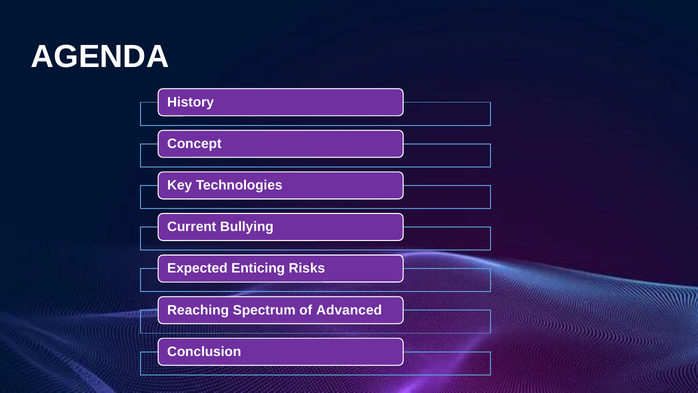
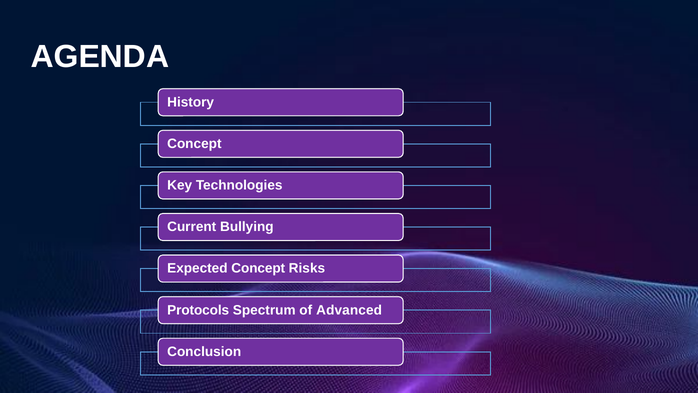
Expected Enticing: Enticing -> Concept (258, 268)
Reaching: Reaching -> Protocols (198, 310)
